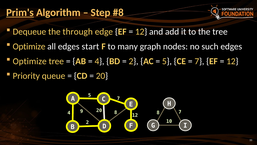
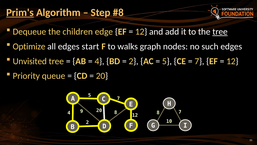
through: through -> children (78, 32)
tree underline: none -> present (220, 32)
many: many -> walks (128, 46)
Optimize: Optimize -> Unvisited (30, 61)
